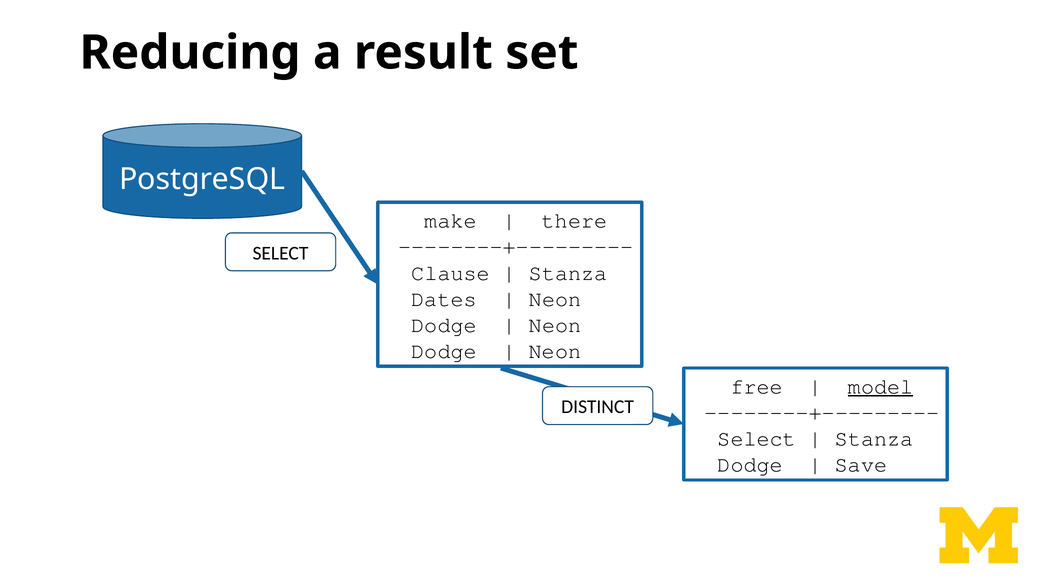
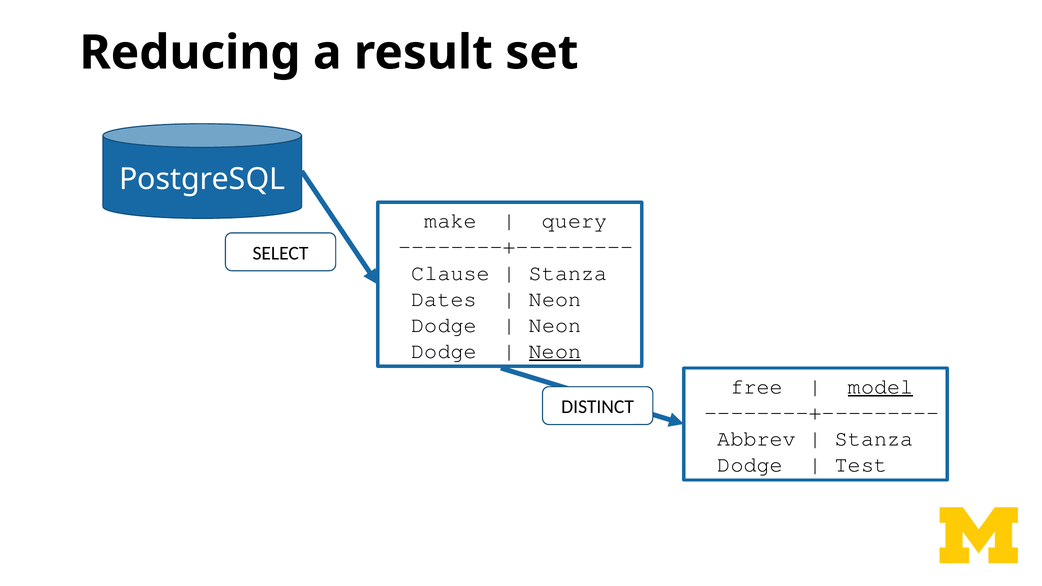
there: there -> query (575, 221)
Neon underline: none -> present (555, 351)
Select: Select -> Abbrev (757, 439)
Save: Save -> Test (861, 465)
